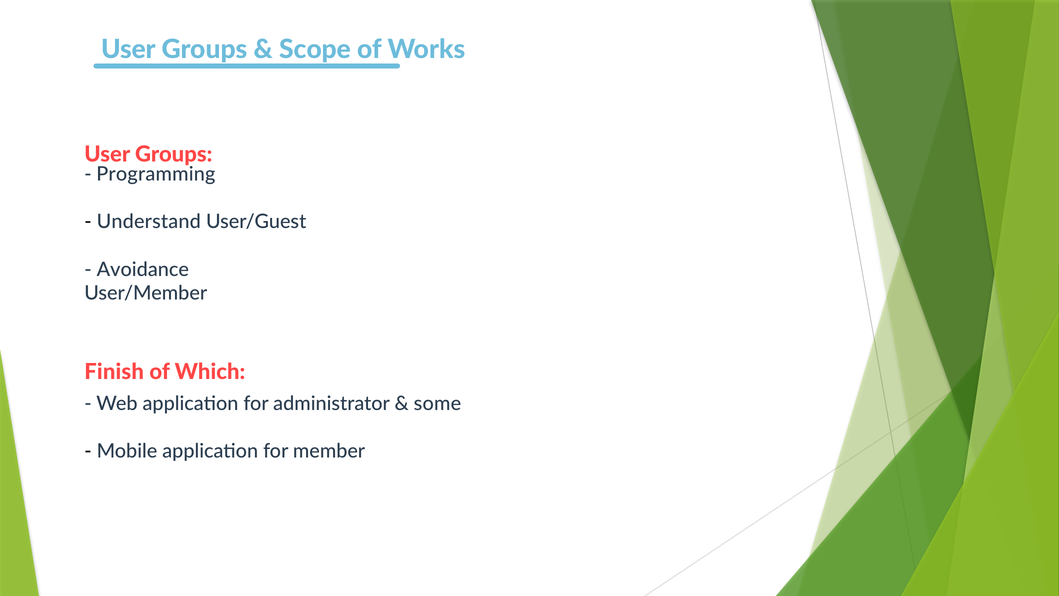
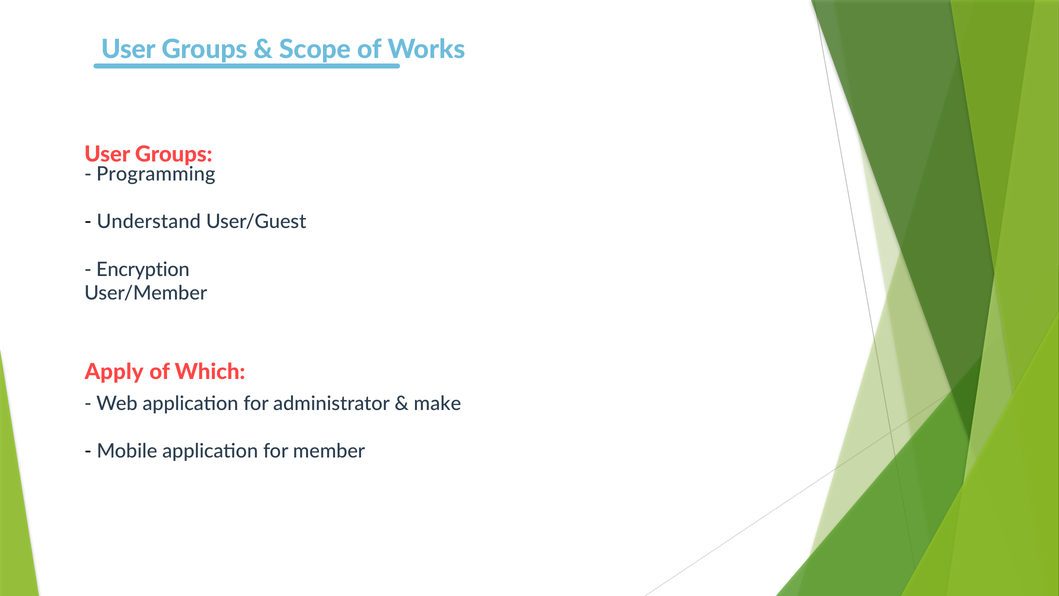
Avoidance: Avoidance -> Encryption (143, 269)
Finish: Finish -> Apply (114, 372)
some: some -> make (437, 403)
